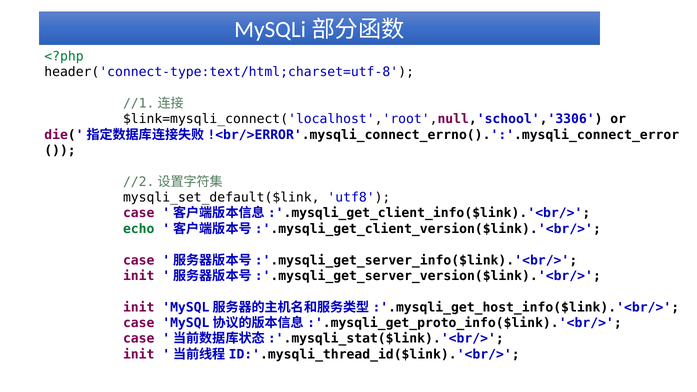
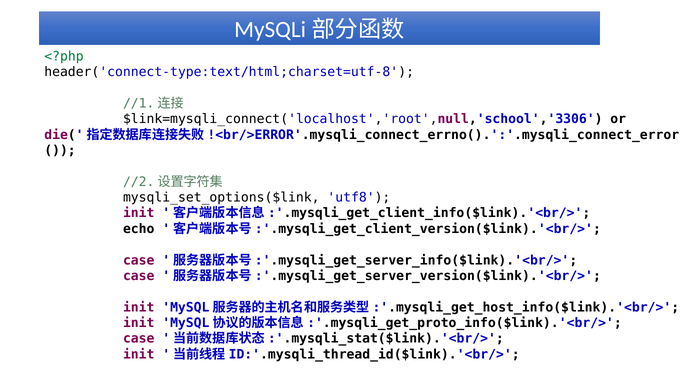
mysqli_set_default($link: mysqli_set_default($link -> mysqli_set_options($link (221, 197)
case: case -> init (139, 213)
echo colour: green -> black (139, 229)
init: init -> case (139, 276)
case: case -> init (139, 323)
